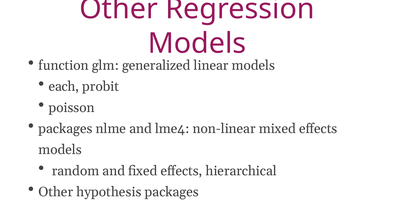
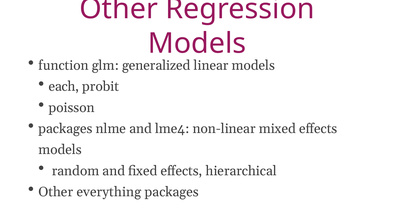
hypothesis: hypothesis -> everything (109, 192)
